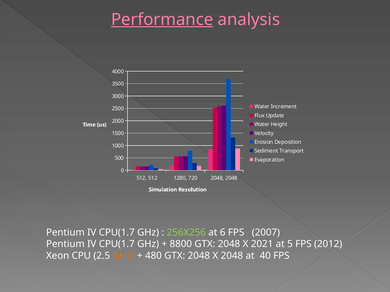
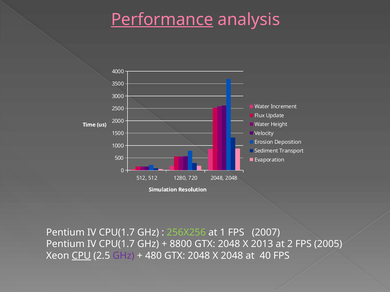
6: 6 -> 1 (223, 233)
2021: 2021 -> 2013 (262, 244)
5: 5 -> 2 (290, 244)
2012: 2012 -> 2005 (328, 244)
CPU underline: none -> present (81, 256)
GHz colour: orange -> purple (124, 256)
